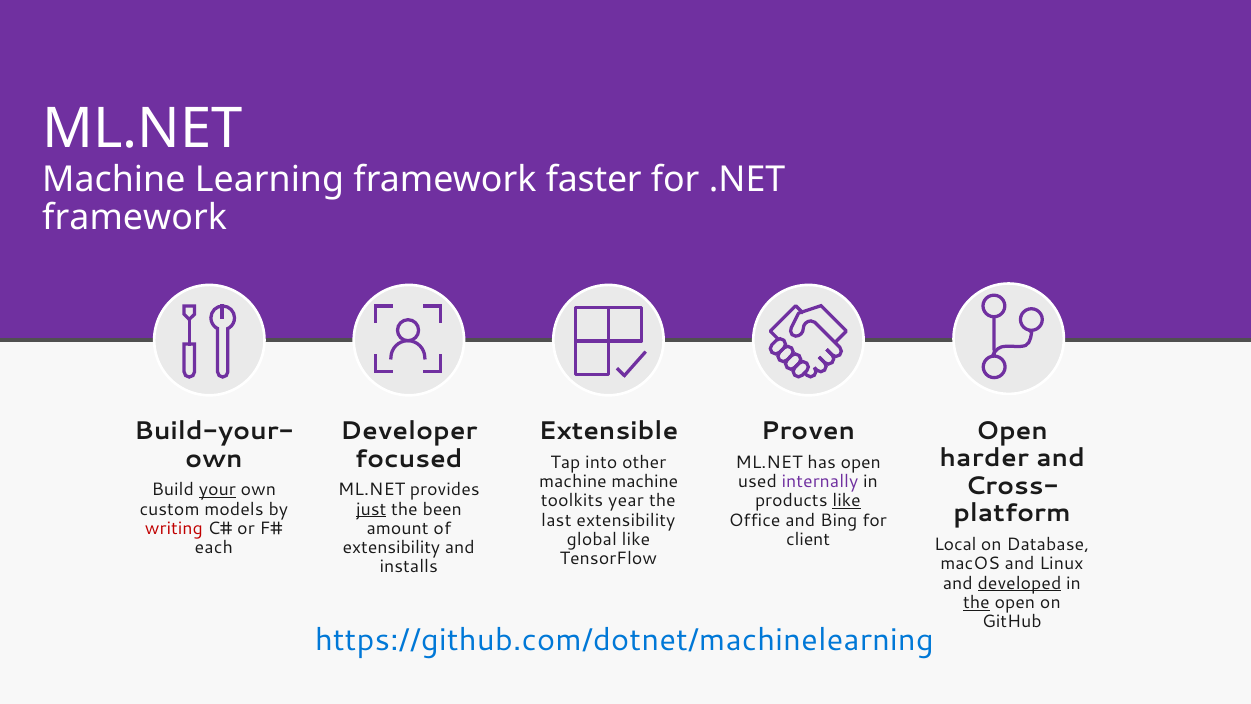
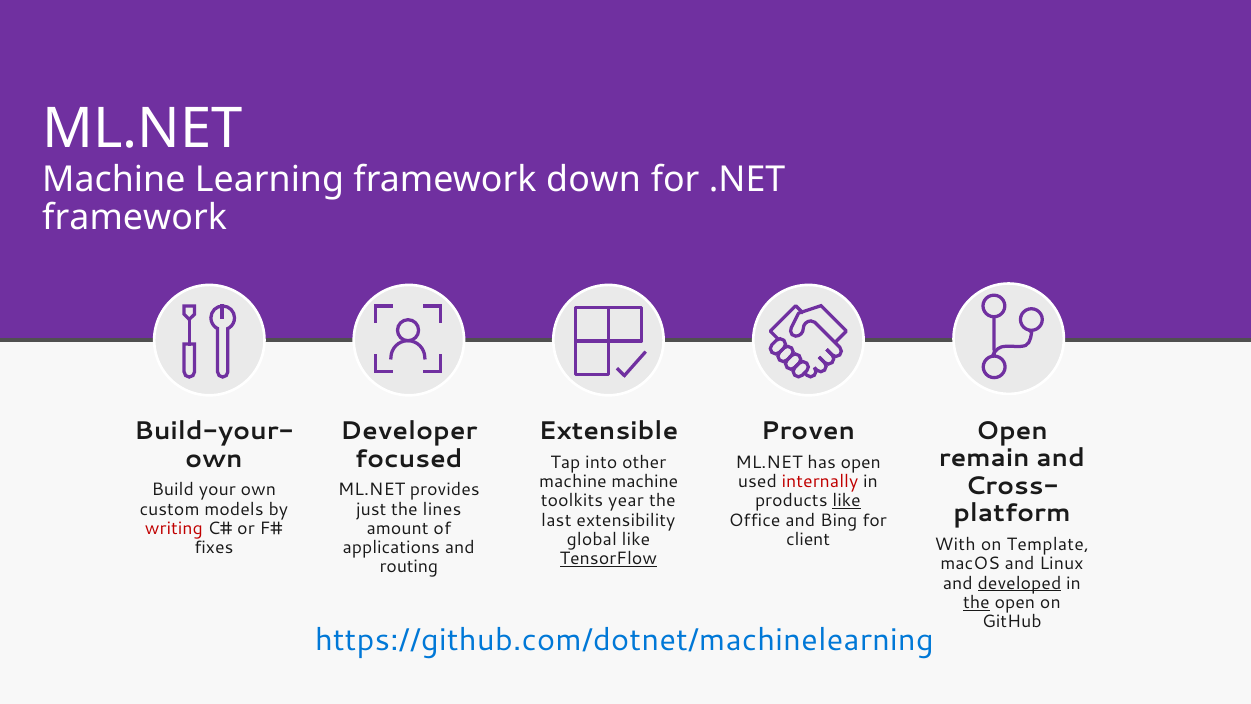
faster: faster -> down (593, 179)
harder: harder -> remain (984, 458)
internally colour: purple -> red (820, 481)
your underline: present -> none (217, 490)
just underline: present -> none (371, 509)
been: been -> lines (442, 509)
Local: Local -> With (955, 544)
Database: Database -> Template (1048, 544)
each: each -> fixes (214, 548)
extensibility: extensibility -> applications (391, 548)
TensorFlow underline: none -> present (608, 559)
installs: installs -> routing (409, 567)
